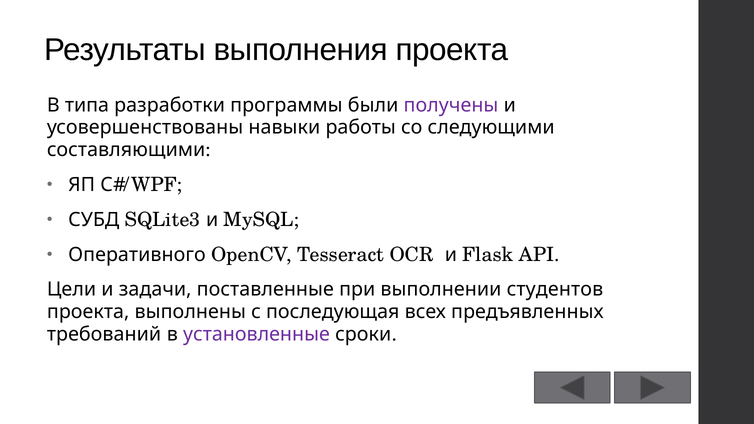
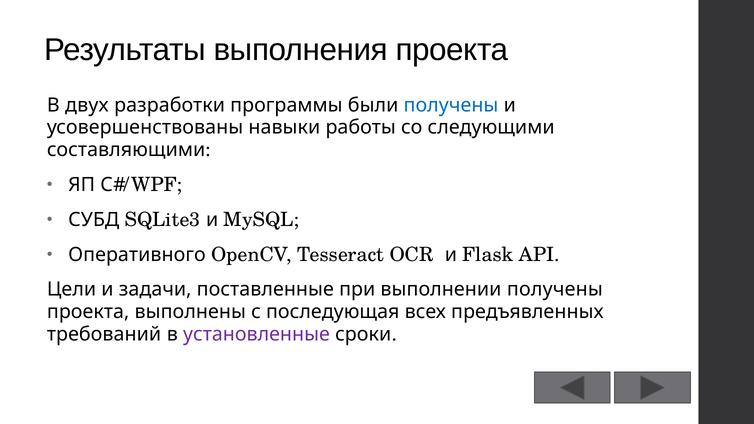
типа: типа -> двух (87, 105)
получены colour: purple -> blue (451, 105)
выполнении студентов: студентов -> получены (555, 290)
